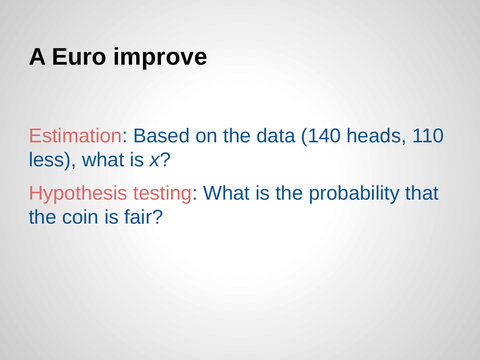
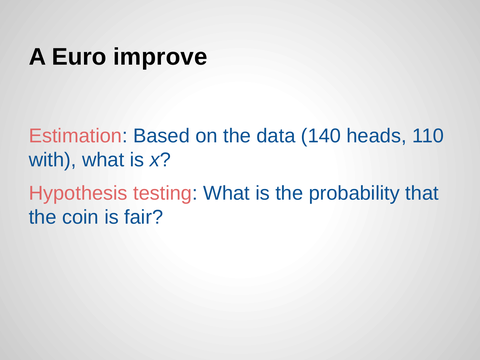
less: less -> with (53, 160)
